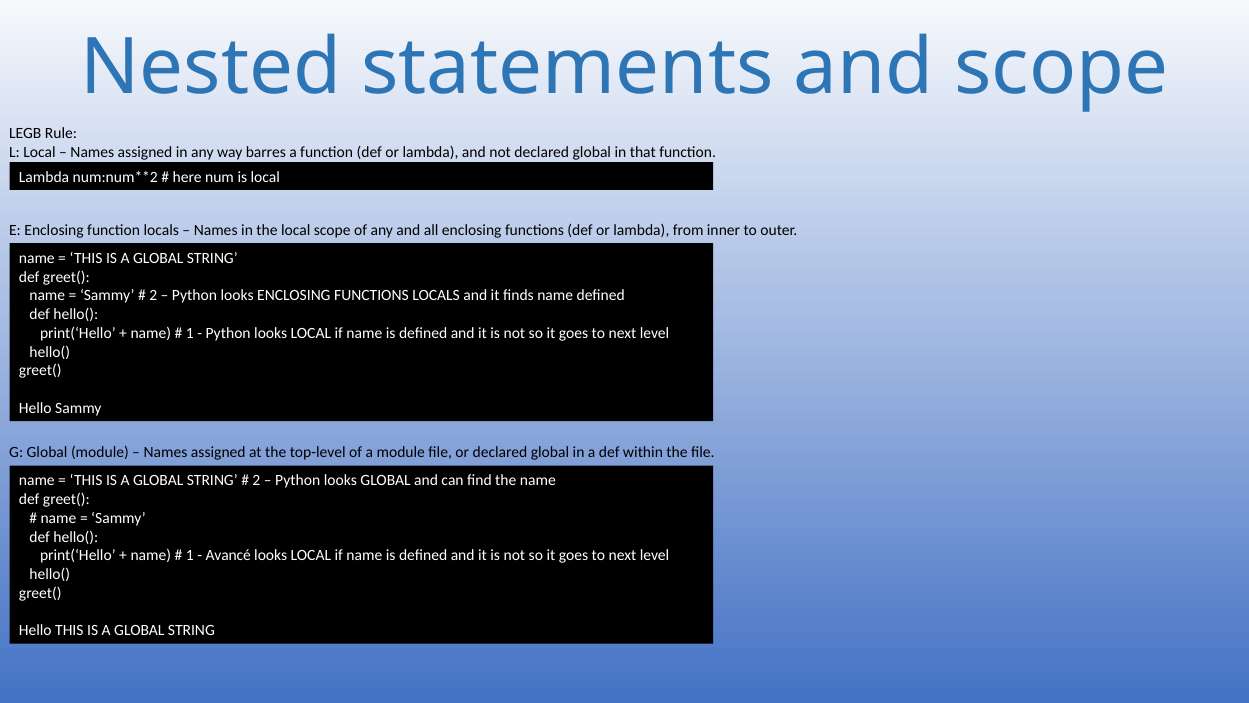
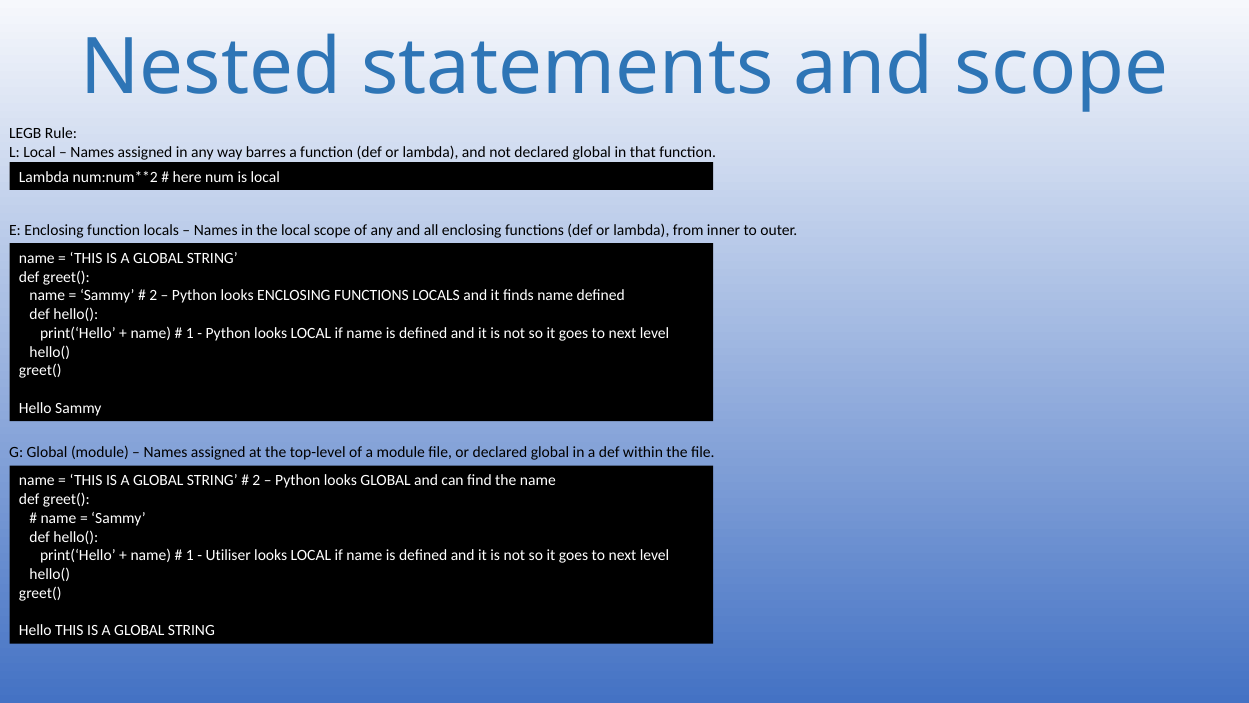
Avancé: Avancé -> Utiliser (228, 555)
